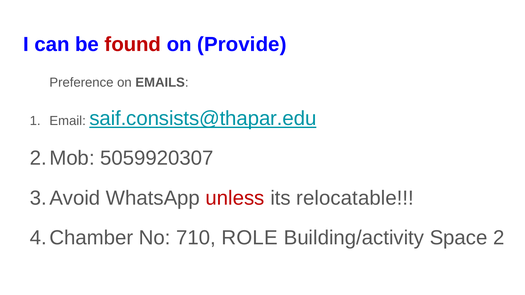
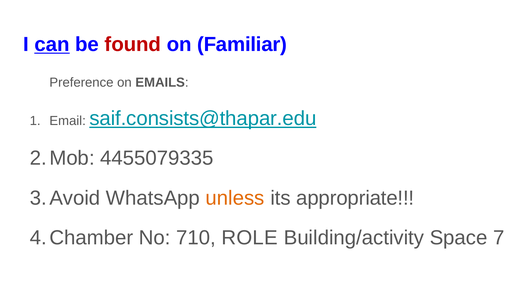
can underline: none -> present (52, 44)
Provide: Provide -> Familiar (242, 44)
5059920307: 5059920307 -> 4455079335 (157, 158)
unless colour: red -> orange (235, 198)
relocatable: relocatable -> appropriate (355, 198)
2: 2 -> 7 (499, 238)
